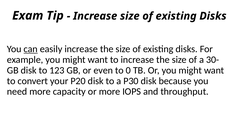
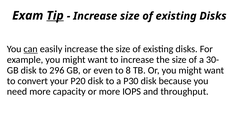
Tip underline: none -> present (55, 16)
123: 123 -> 296 (57, 70)
0: 0 -> 8 (128, 70)
